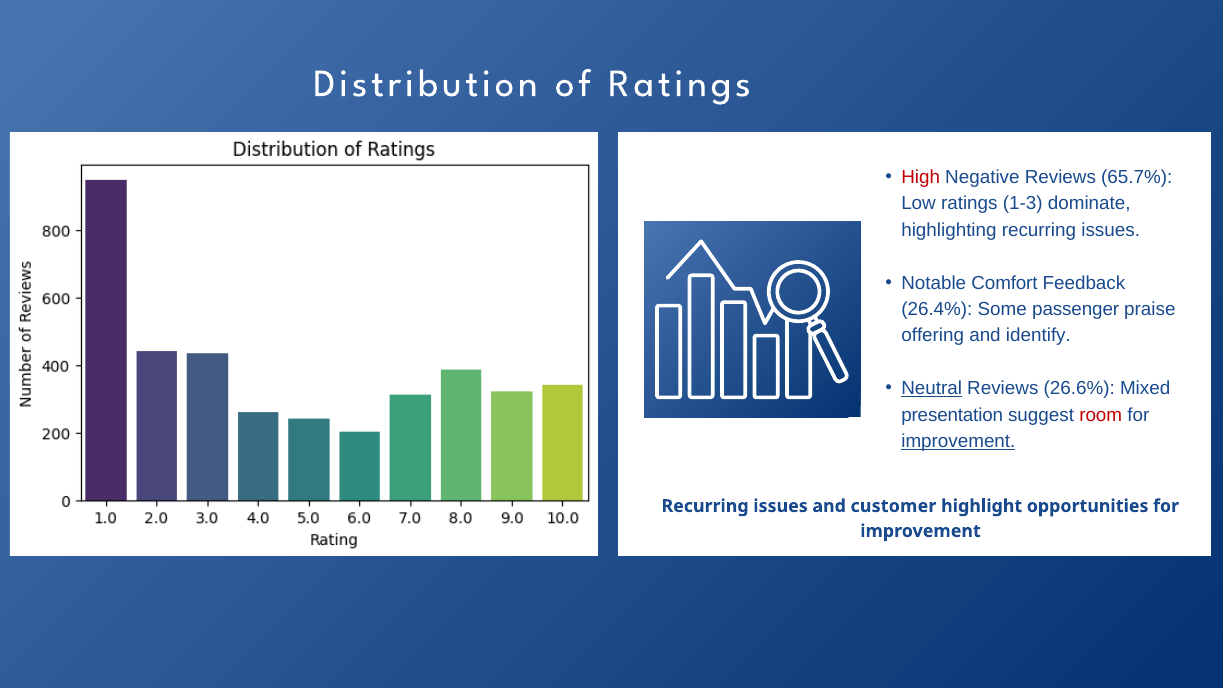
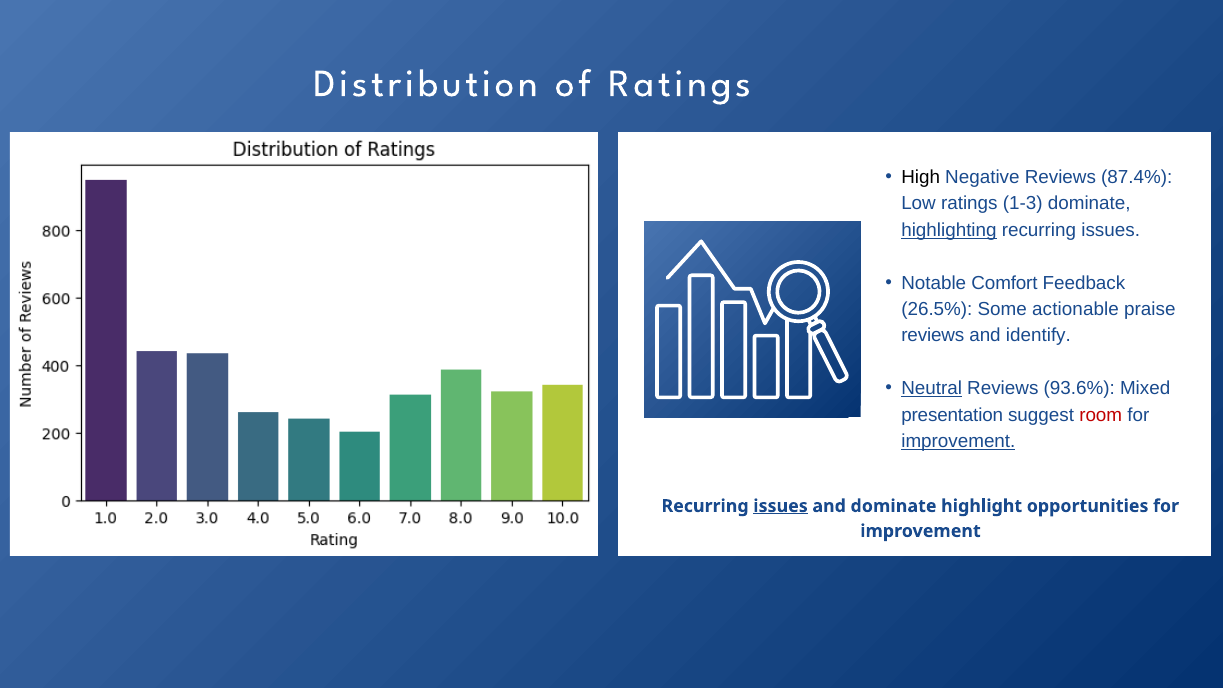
High colour: red -> black (921, 177)
65.7%: 65.7% -> 87.4% (1137, 177)
highlighting underline: none -> present (949, 230)
26.4%: 26.4% -> 26.5% (937, 309)
passenger: passenger -> actionable (1076, 309)
offering: offering -> reviews (933, 336)
26.6%: 26.6% -> 93.6% (1079, 389)
issues underline: none -> present (780, 506)
and customer: customer -> dominate (894, 506)
